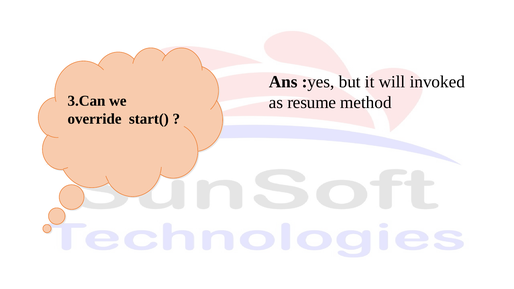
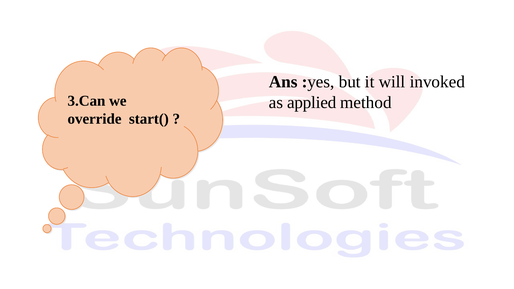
resume: resume -> applied (312, 103)
